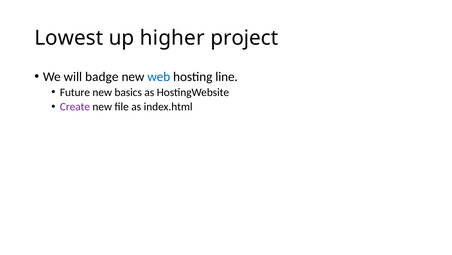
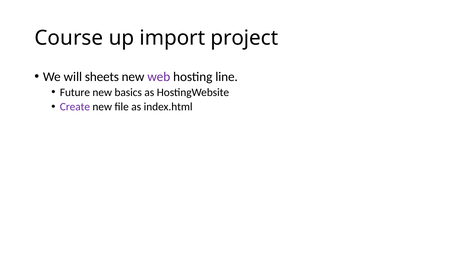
Lowest: Lowest -> Course (69, 38)
higher: higher -> import (172, 38)
badge: badge -> sheets (102, 76)
web colour: blue -> purple (159, 76)
